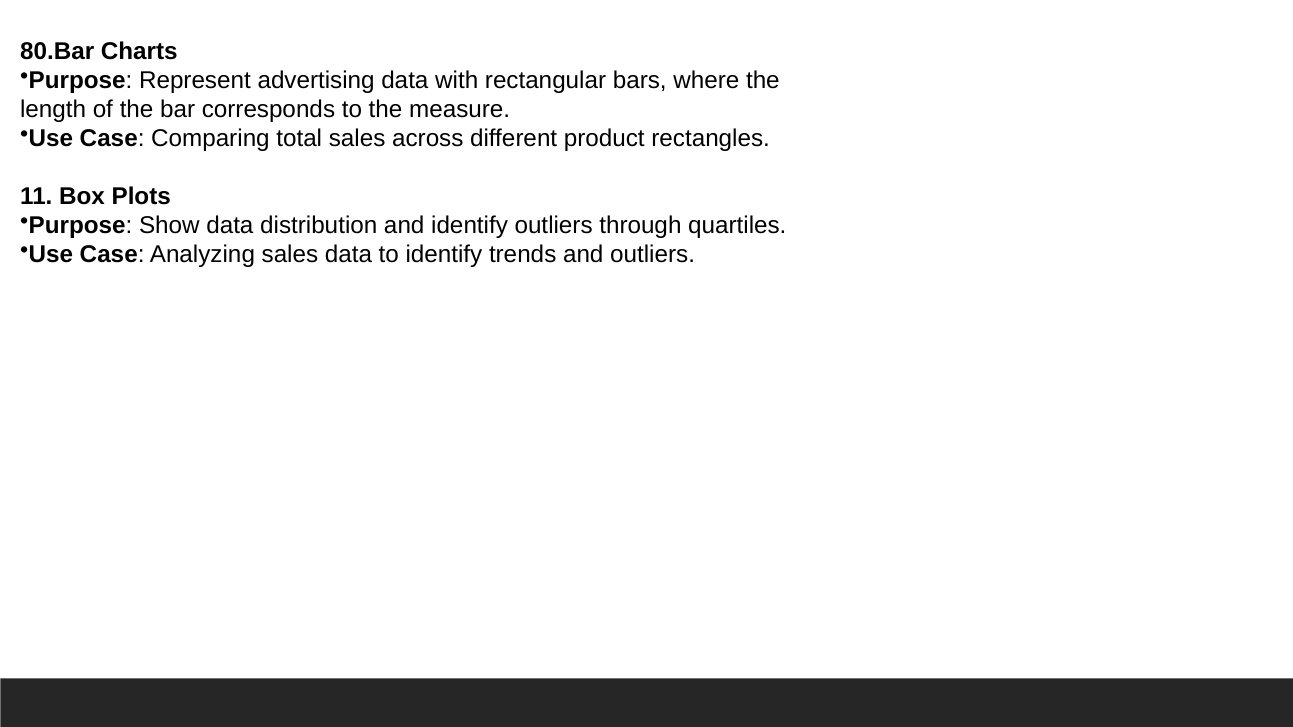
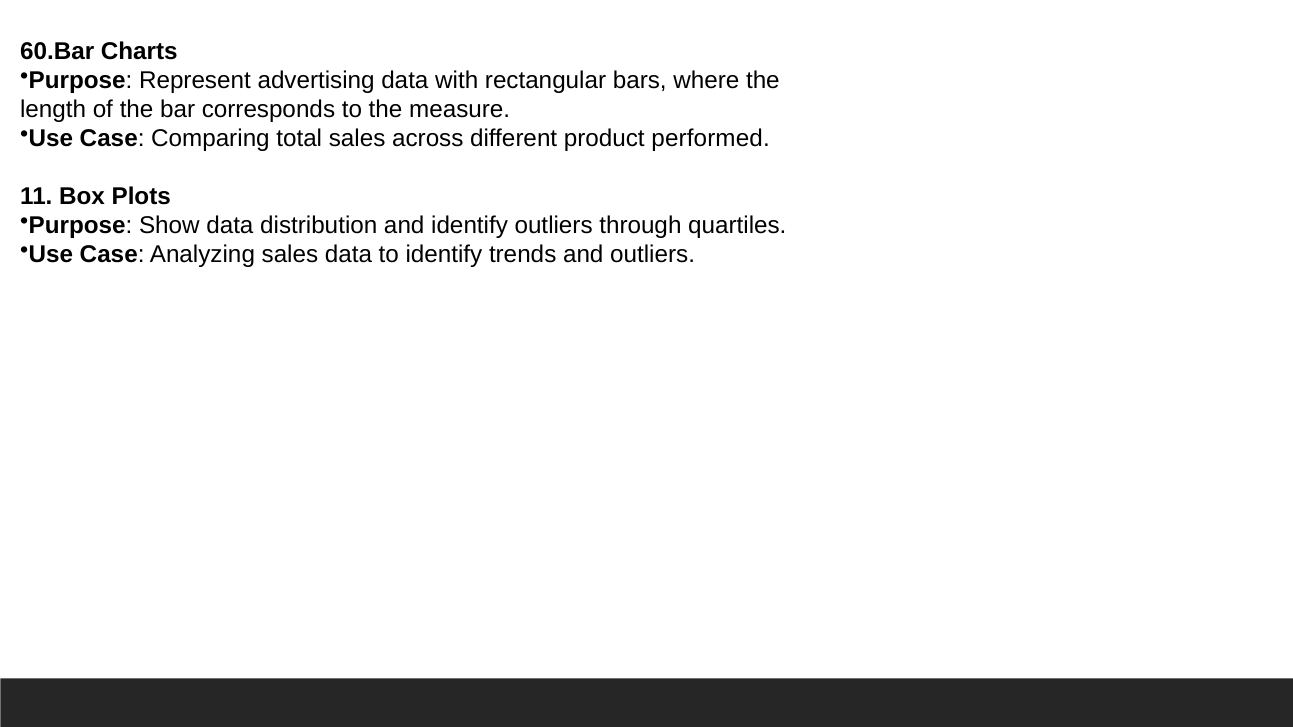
80.Bar: 80.Bar -> 60.Bar (57, 51)
rectangles: rectangles -> performed (711, 139)
